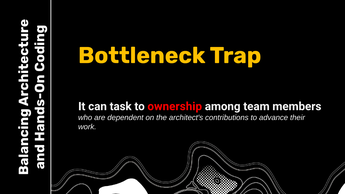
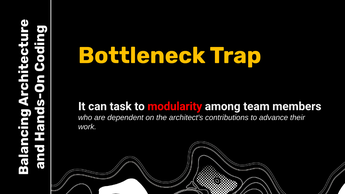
ownership: ownership -> modularity (175, 106)
